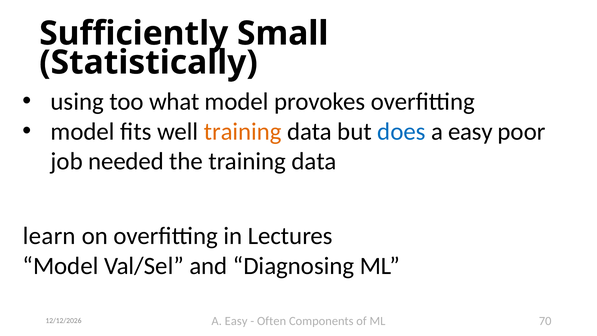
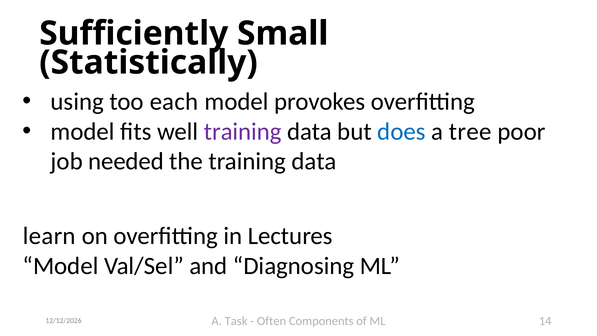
what: what -> each (174, 102)
training colour: orange -> purple (243, 131)
easy: easy -> tree (470, 131)
Easy: Easy -> Task (236, 321)
70: 70 -> 14 (545, 321)
